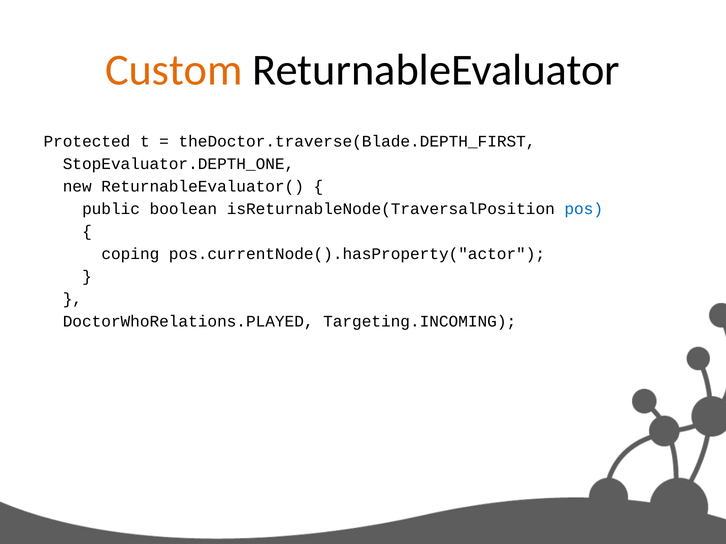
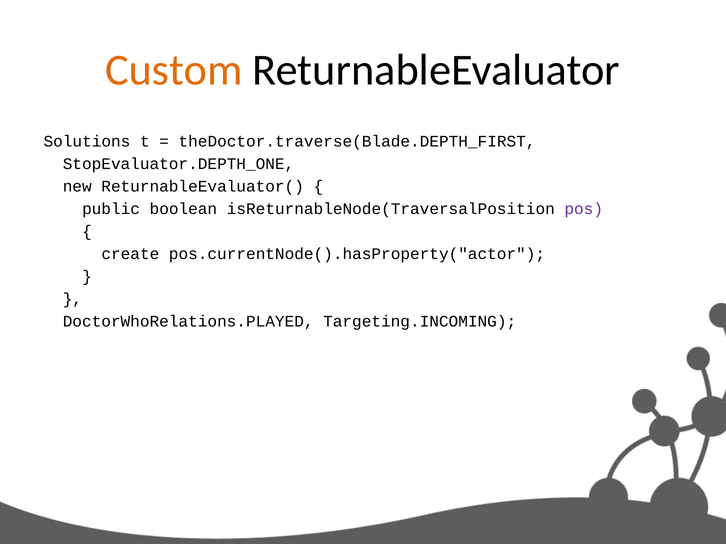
Protected: Protected -> Solutions (87, 141)
pos colour: blue -> purple (584, 209)
coping: coping -> create (130, 254)
